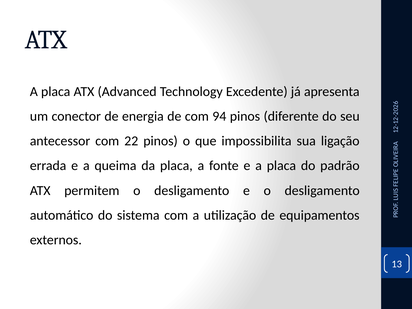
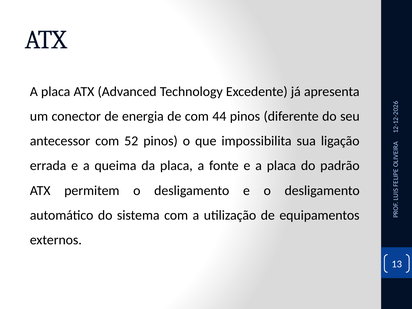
94: 94 -> 44 (219, 116)
22: 22 -> 52 (131, 141)
